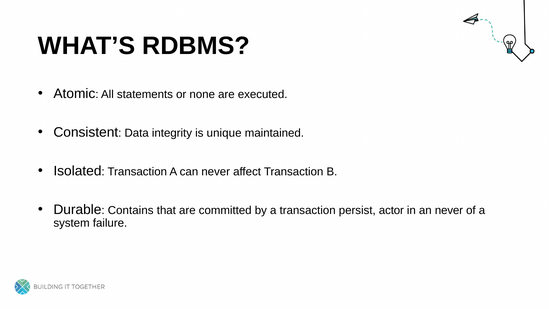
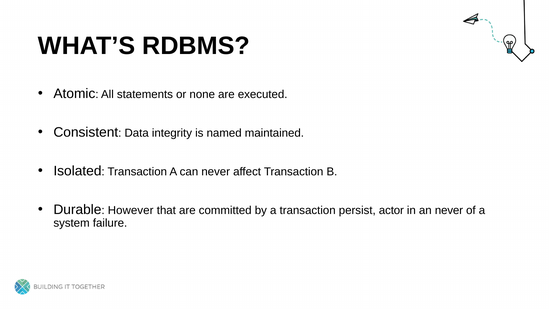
unique: unique -> named (224, 133)
Contains: Contains -> However (131, 210)
